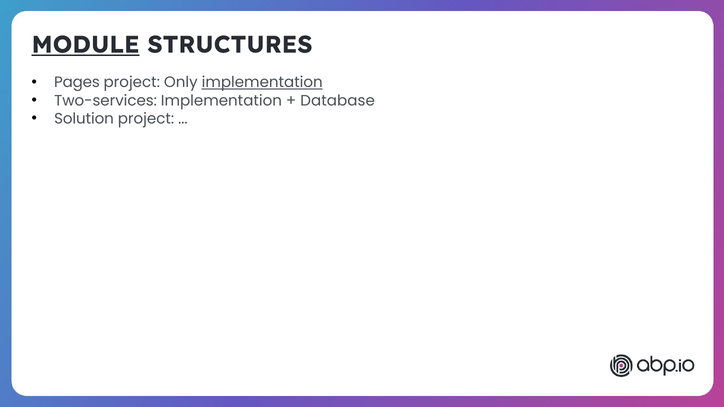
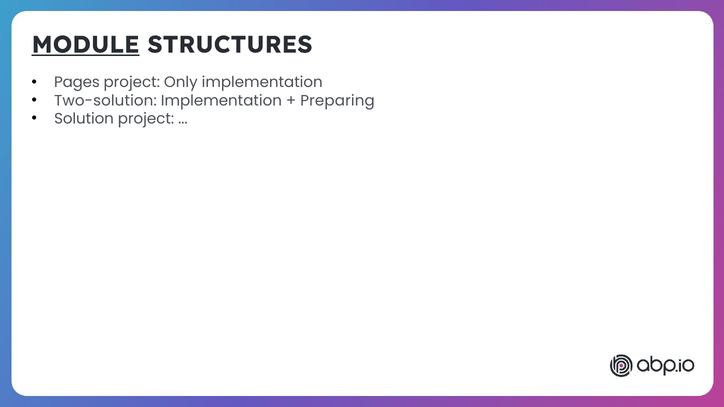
implementation underline: present -> none (262, 83)
Two-services: Two-services -> Two-solution (105, 101)
Database: Database -> Preparing (338, 101)
